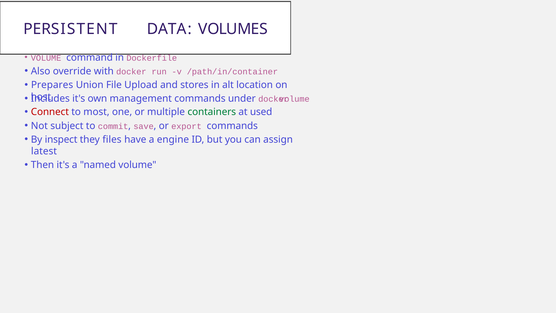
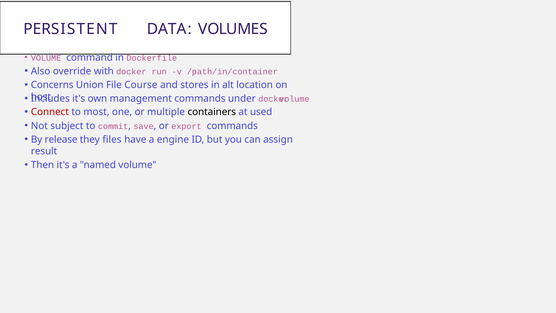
Prepares: Prepares -> Concerns (52, 85)
Upload: Upload -> Course (141, 85)
containers colour: green -> black (212, 112)
inspect: inspect -> release (61, 139)
latest: latest -> result (44, 151)
